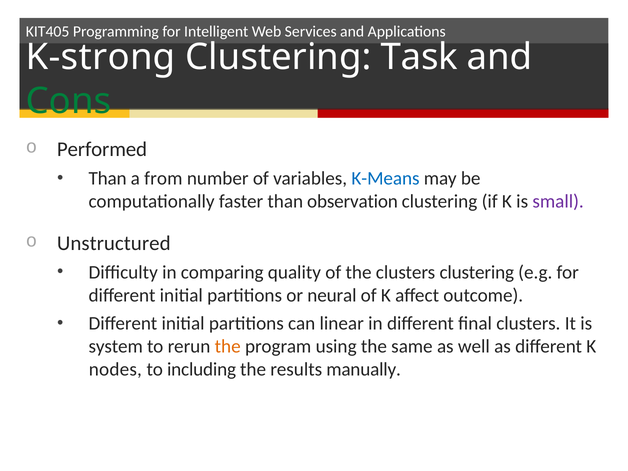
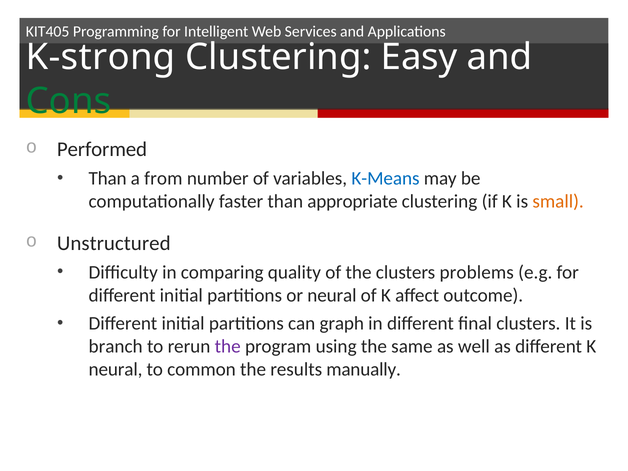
Task: Task -> Easy (419, 57)
observation: observation -> appropriate (353, 201)
small colour: purple -> orange (558, 201)
clusters clustering: clustering -> problems (477, 272)
linear: linear -> graph (342, 323)
system: system -> branch (116, 346)
the colour: orange -> purple (228, 346)
nodes: nodes -> neural (116, 369)
including: including -> common (202, 369)
